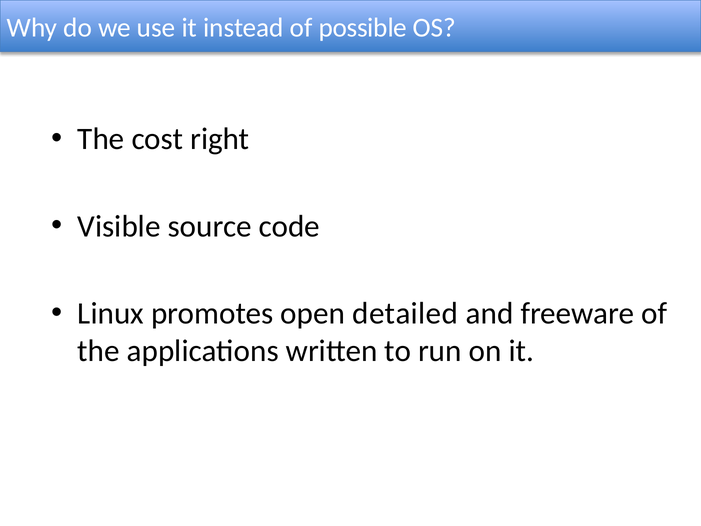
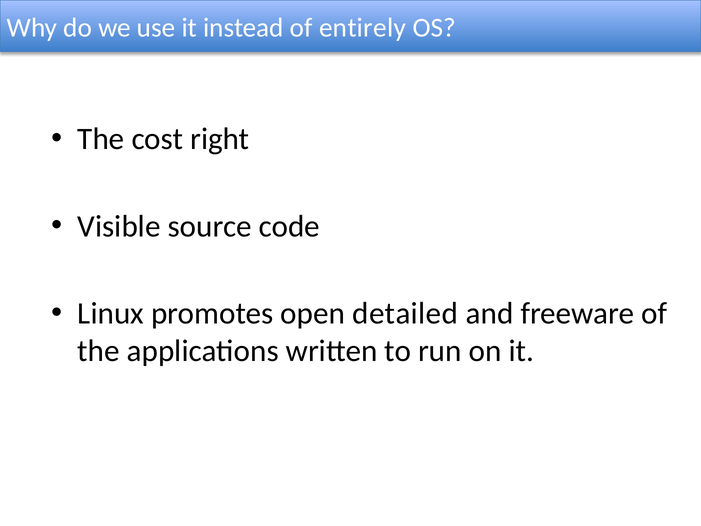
possible: possible -> entirely (363, 28)
